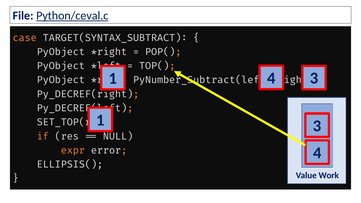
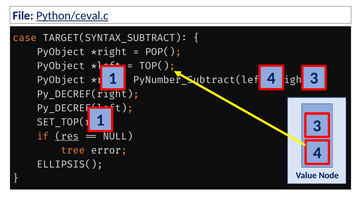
res underline: none -> present (67, 136)
expr: expr -> tree (73, 150)
Work: Work -> Node (329, 175)
